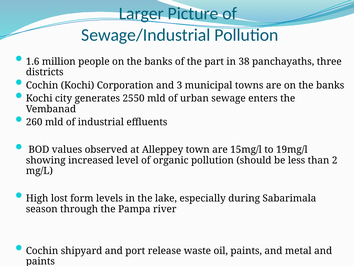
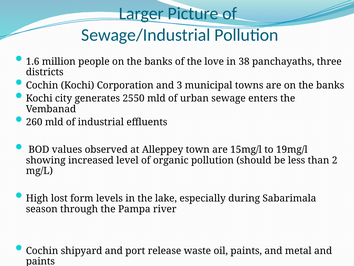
part: part -> love (214, 61)
